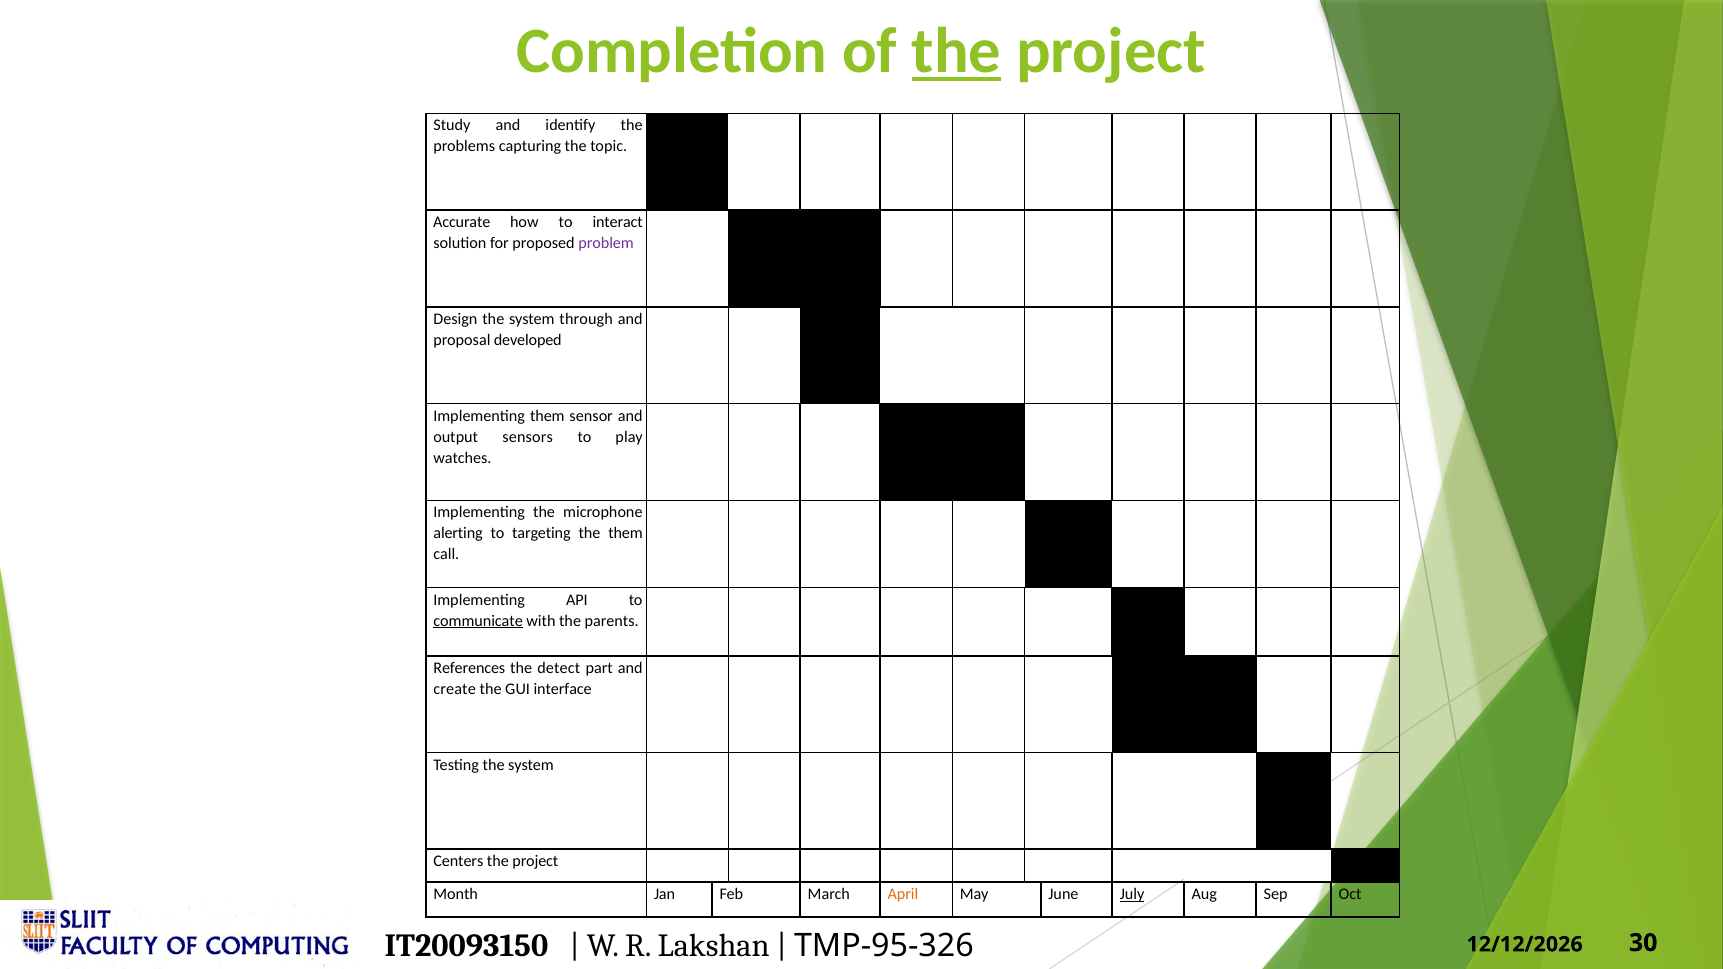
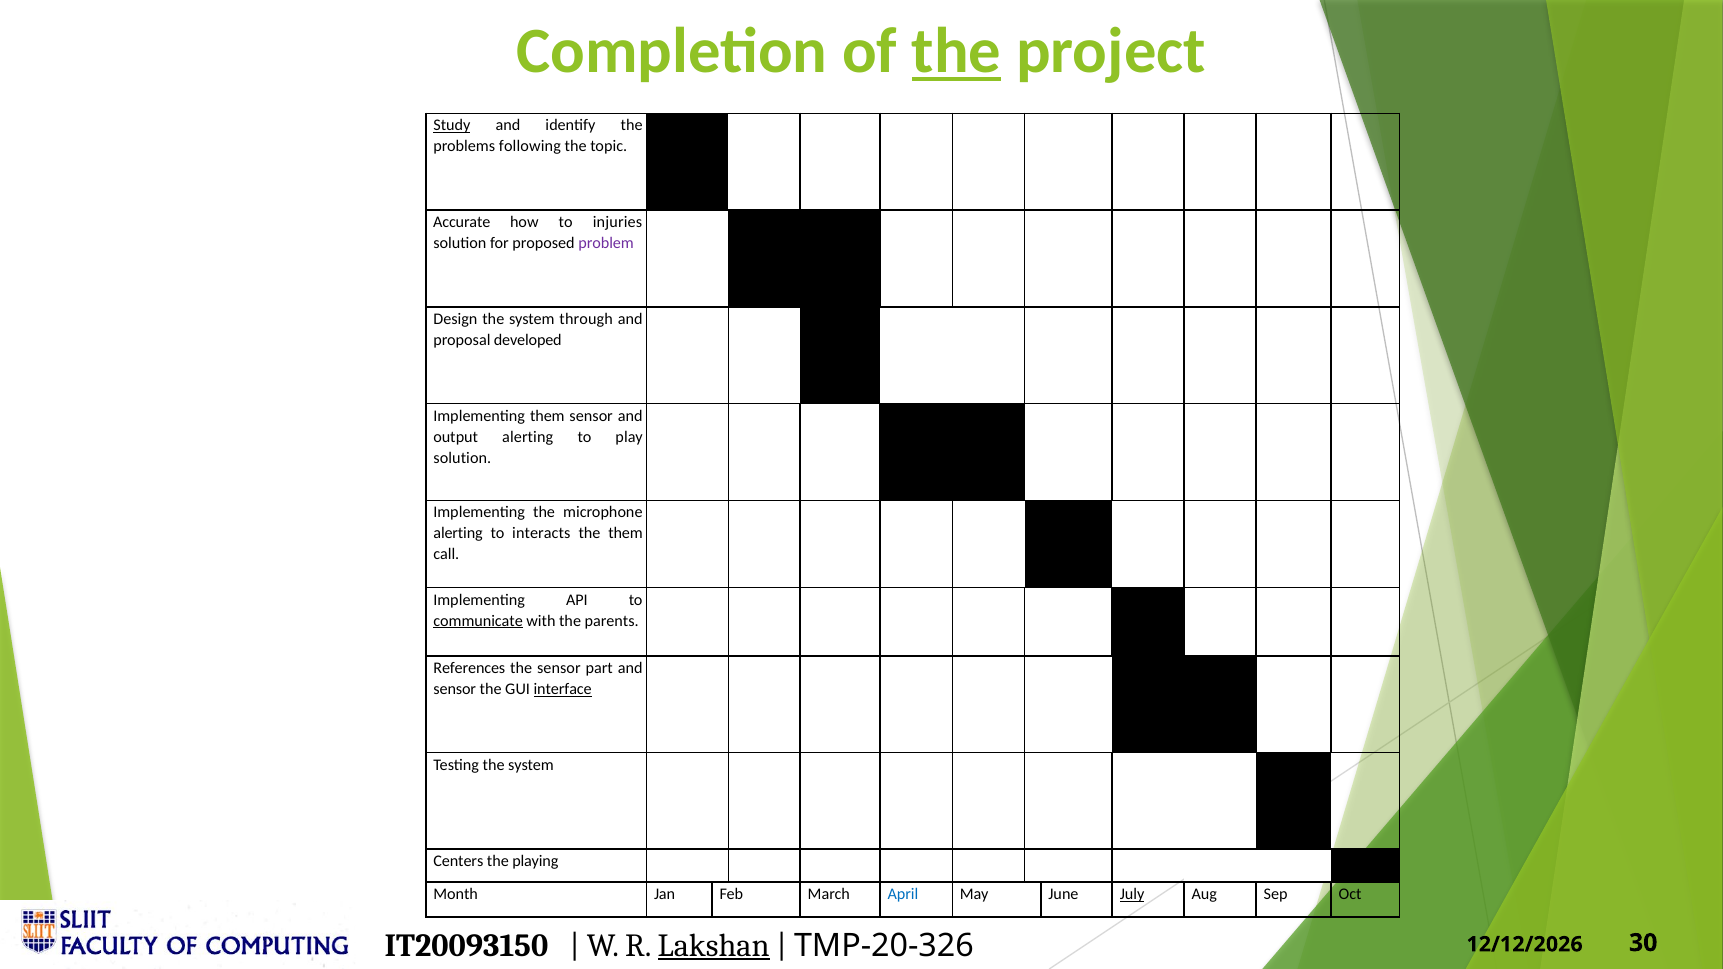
Study underline: none -> present (452, 126)
capturing: capturing -> following (530, 147)
interact: interact -> injuries (617, 222)
output sensors: sensors -> alerting (528, 437)
watches: watches -> solution (462, 458)
targeting: targeting -> interacts (541, 534)
the detect: detect -> sensor (559, 668)
create: create -> sensor (455, 689)
interface underline: none -> present (563, 689)
project: project -> playing (535, 862)
April colour: orange -> blue (903, 894)
Lakshan underline: none -> present (714, 946)
TMP-95-326: TMP-95-326 -> TMP-20-326 (884, 946)
